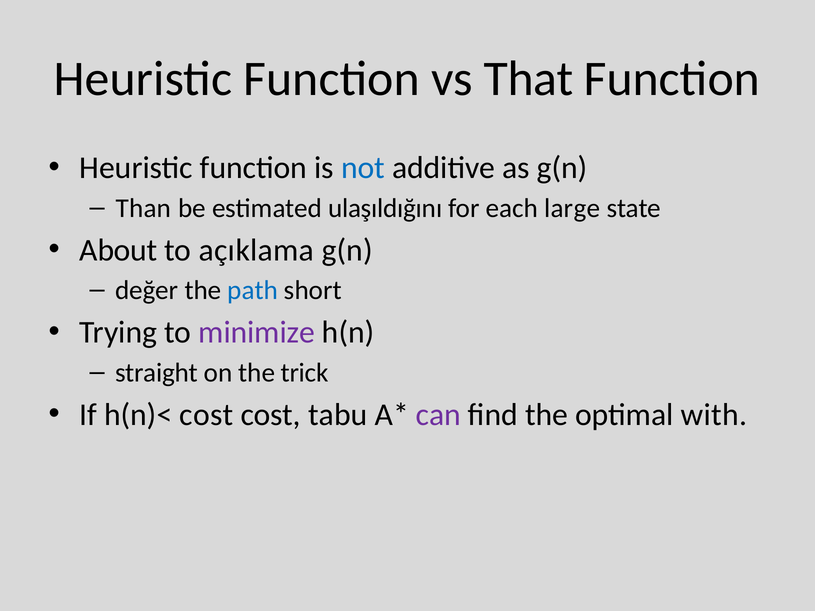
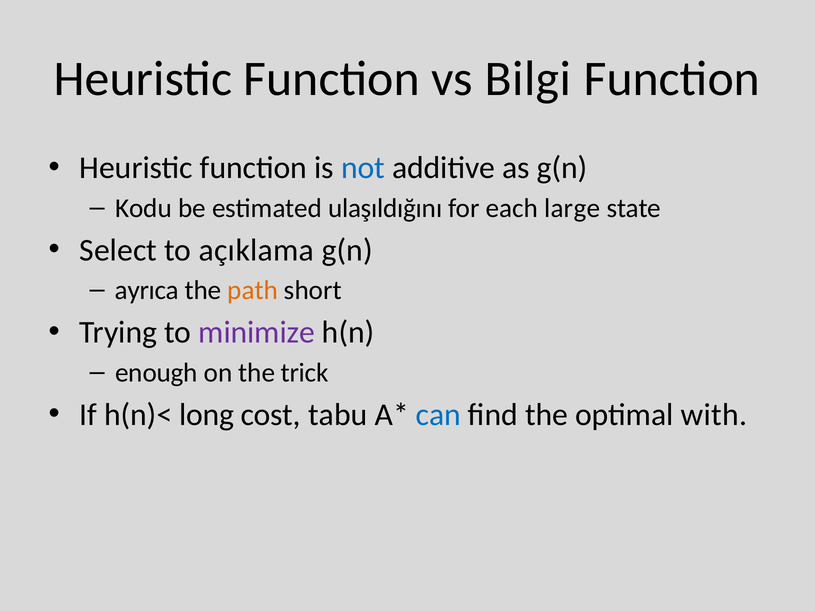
That: That -> Bilgi (528, 79)
Than: Than -> Kodu (144, 208)
About: About -> Select (118, 250)
değer: değer -> ayrıca (147, 291)
path colour: blue -> orange (253, 291)
straight: straight -> enough (156, 373)
h(n)< cost: cost -> long (207, 415)
can colour: purple -> blue (438, 415)
